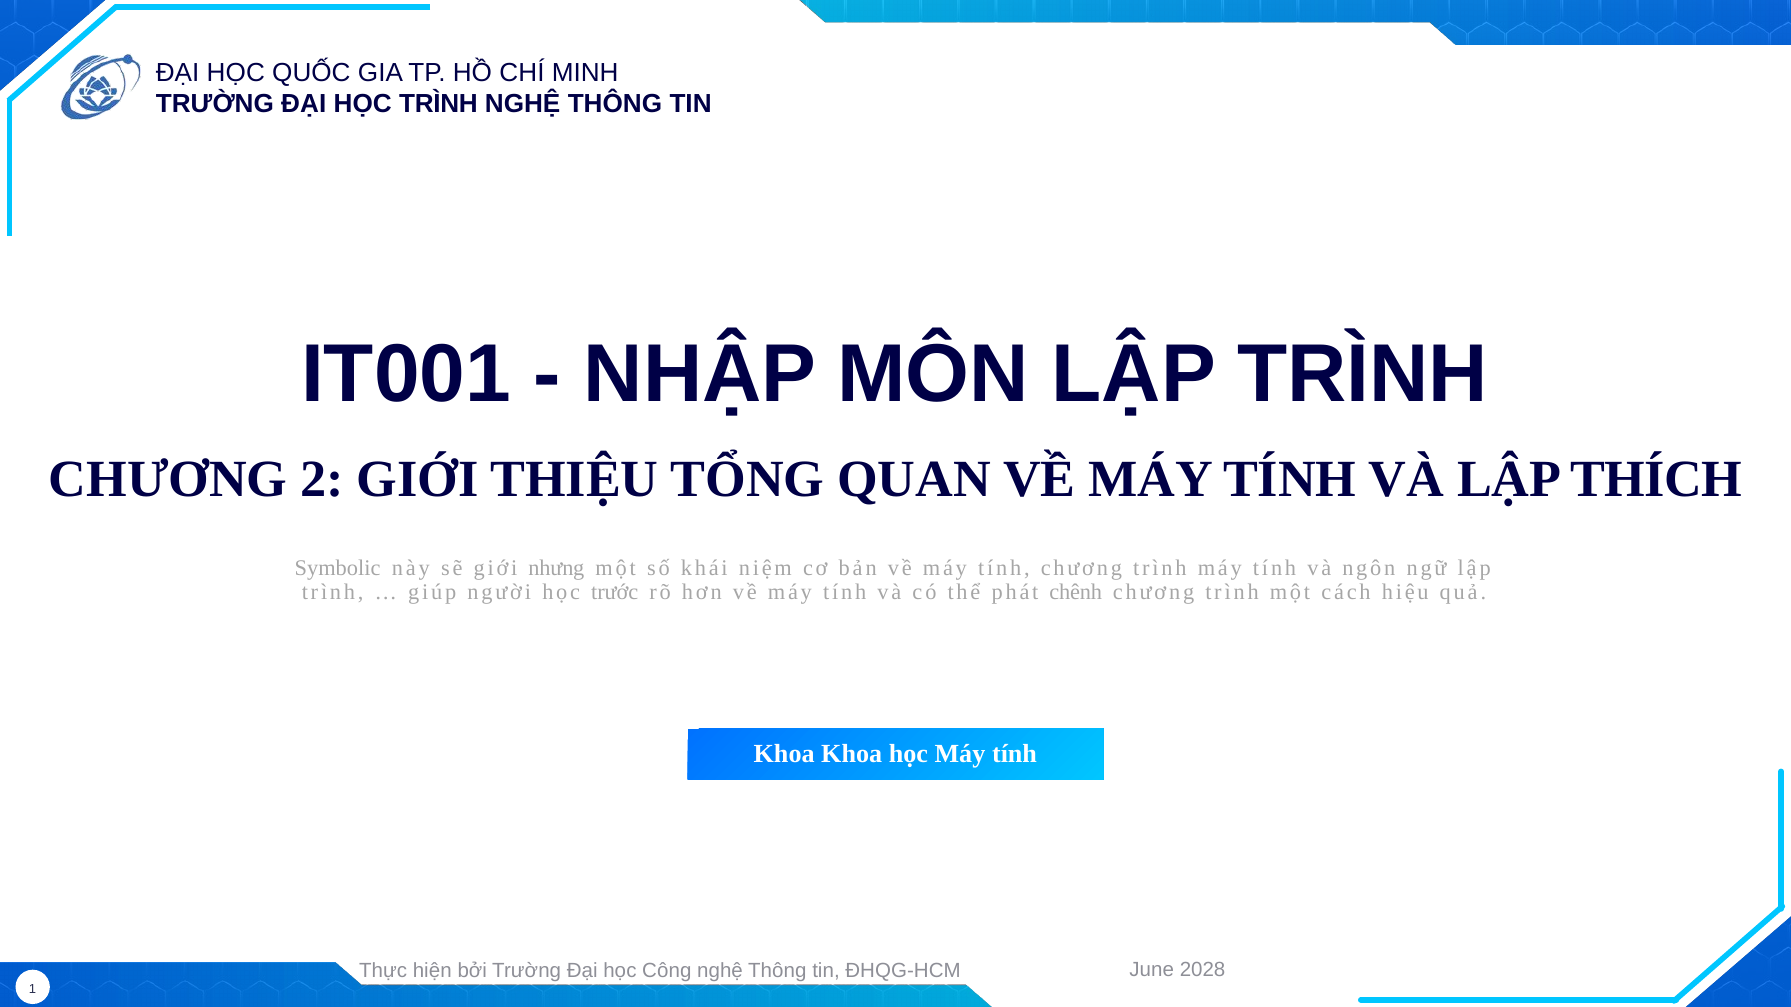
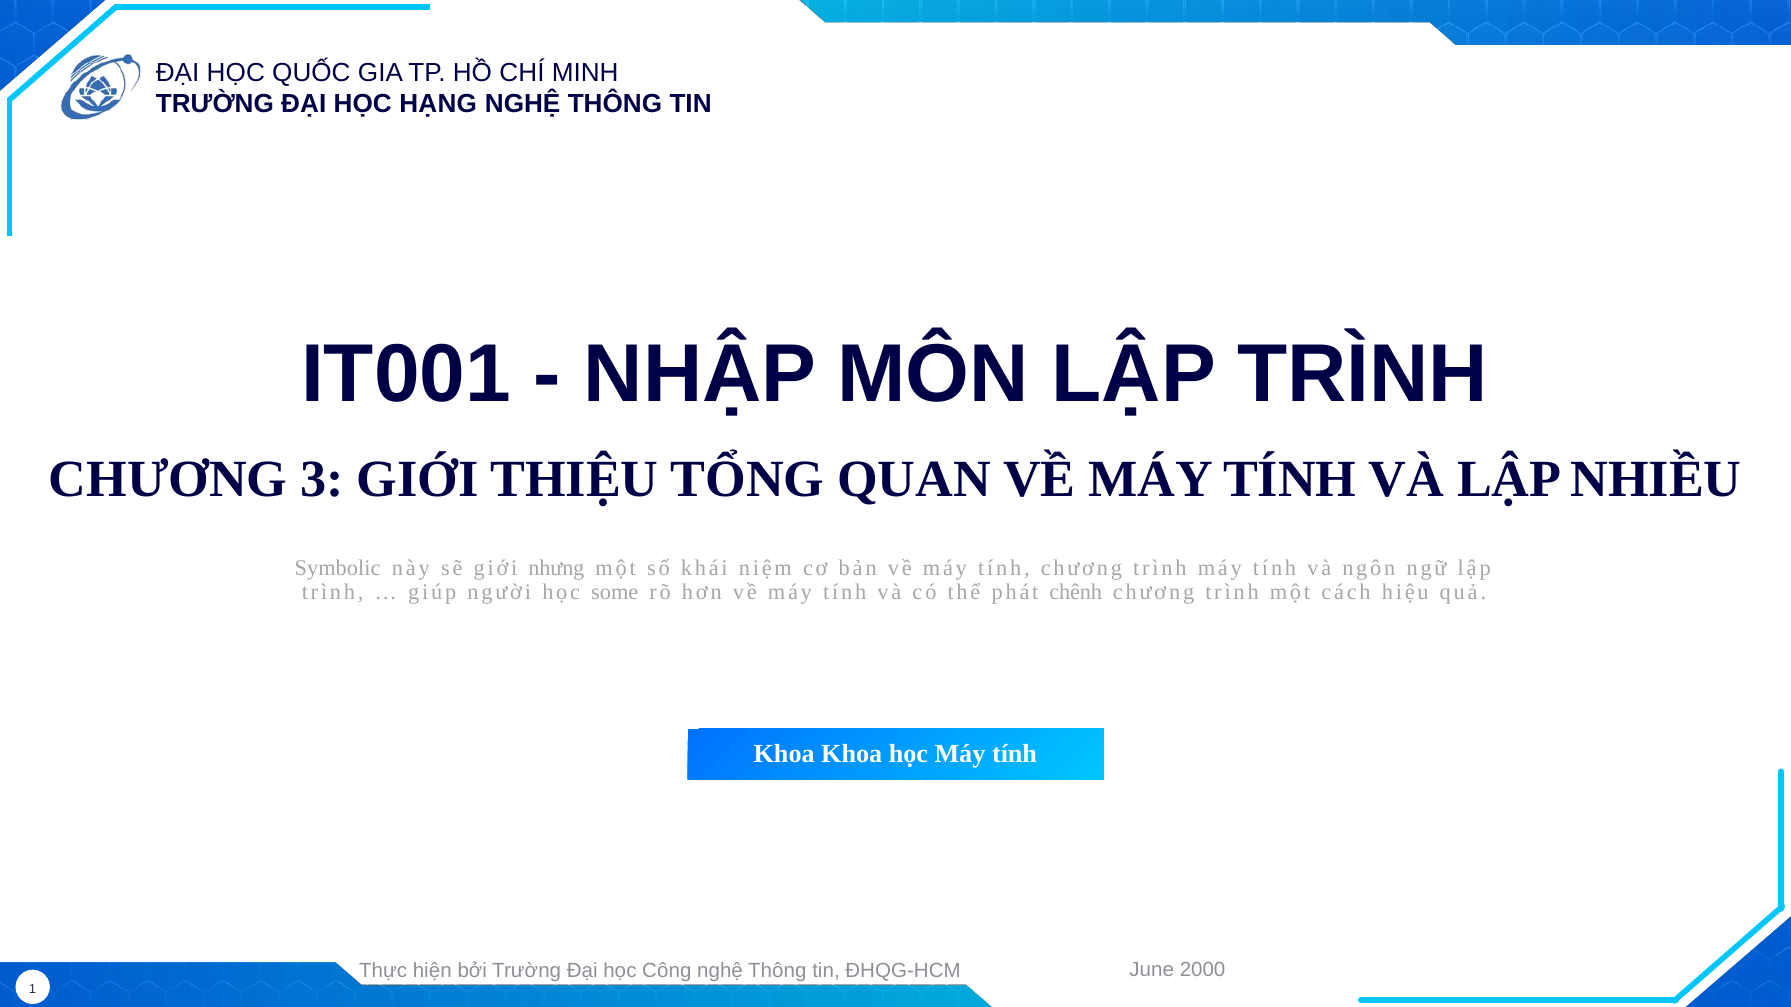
HỌC TRÌNH: TRÌNH -> HẠNG (438, 104)
2: 2 -> 3 (322, 480)
THÍCH: THÍCH -> NHIỀU (1656, 480)
trước: trước -> some (615, 593)
2028: 2028 -> 2000 (1203, 970)
